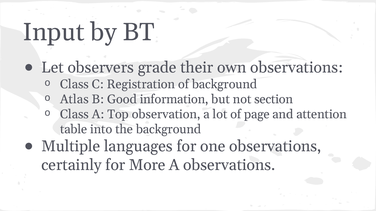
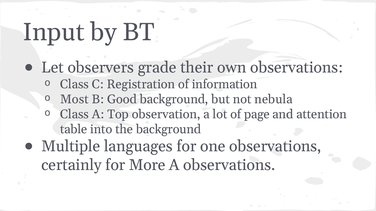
of background: background -> information (225, 84)
Atlas: Atlas -> Most (74, 99)
Good information: information -> background (174, 99)
section: section -> nebula (274, 99)
